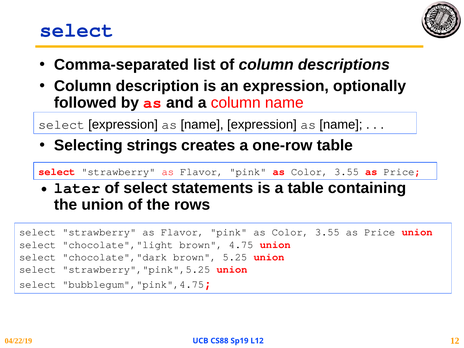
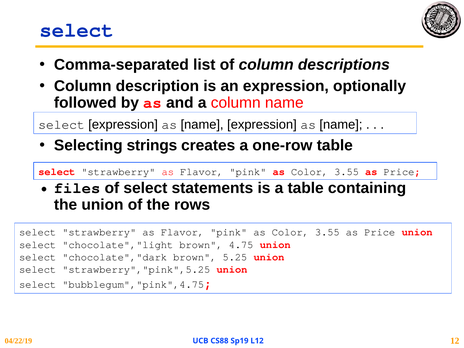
later: later -> files (77, 188)
